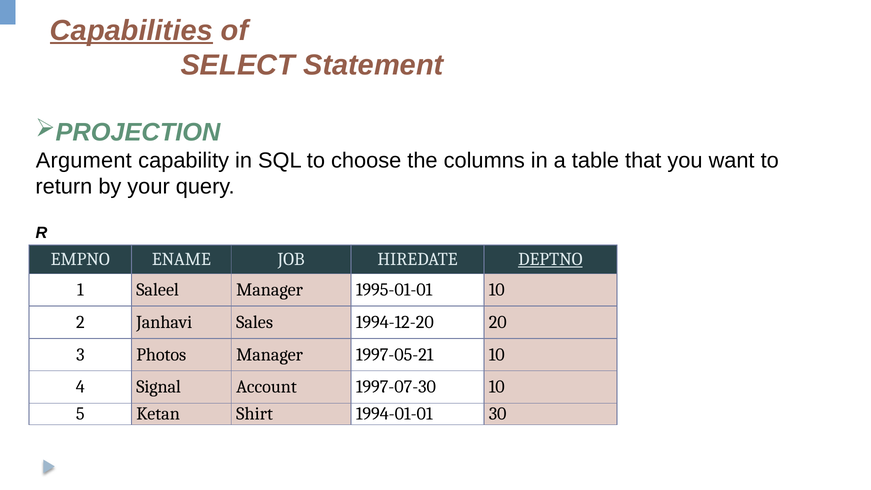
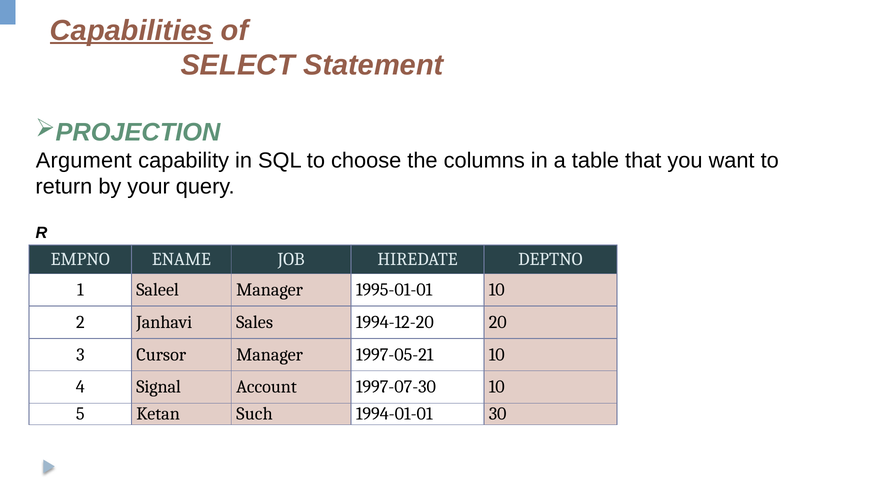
DEPTNO underline: present -> none (550, 259)
Photos: Photos -> Cursor (161, 354)
Shirt: Shirt -> Such (255, 414)
